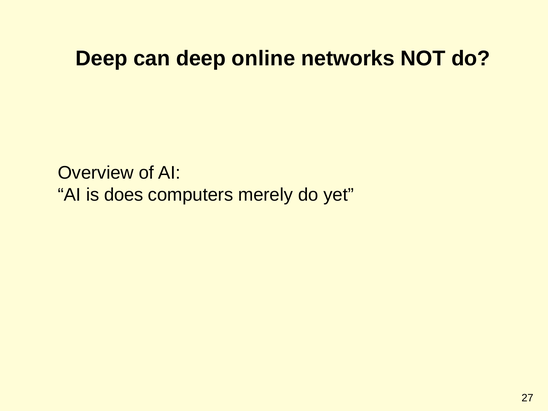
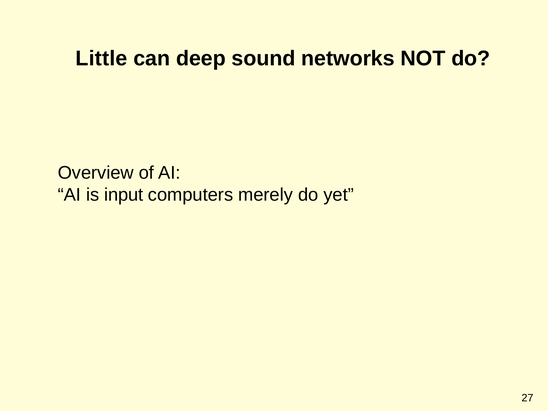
Deep: Deep -> Little (101, 59)
online: online -> sound (264, 59)
does: does -> input (124, 195)
